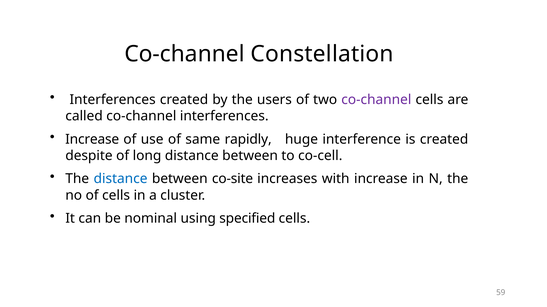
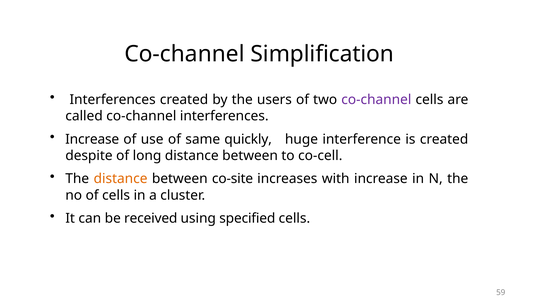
Constellation: Constellation -> Simplification (322, 54)
rapidly: rapidly -> quickly (248, 140)
distance colour: blue -> orange (121, 179)
nominal: nominal -> received (151, 219)
